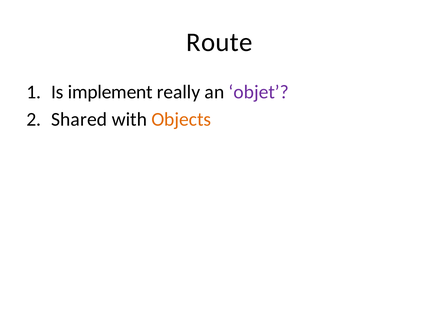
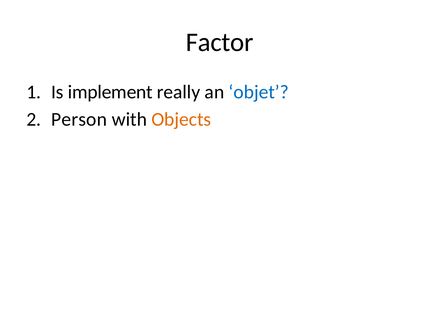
Route: Route -> Factor (220, 42)
objet colour: purple -> blue (259, 92)
Shared: Shared -> Person (79, 119)
